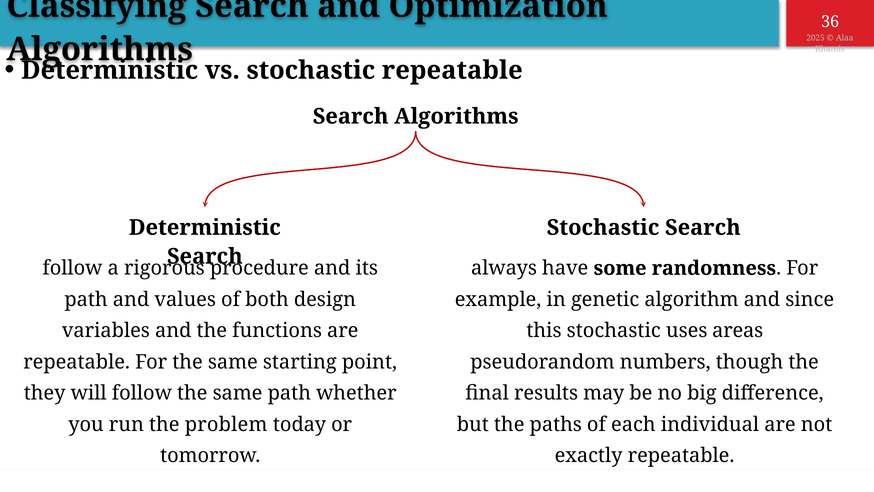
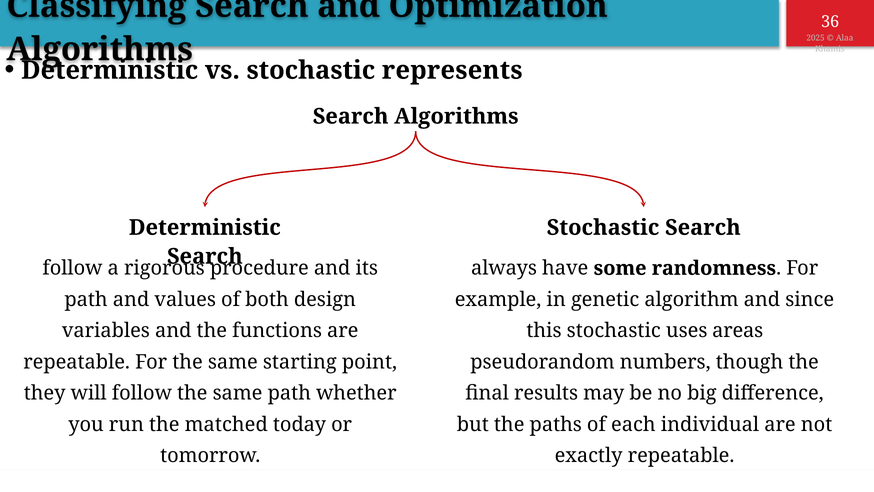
stochastic repeatable: repeatable -> represents (452, 70)
problem: problem -> matched (226, 424)
